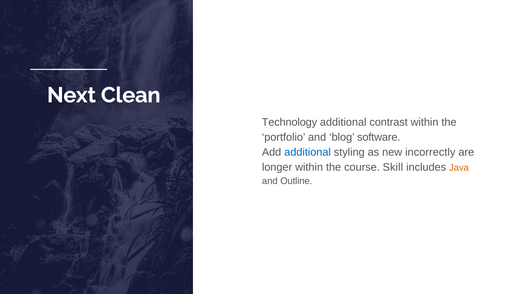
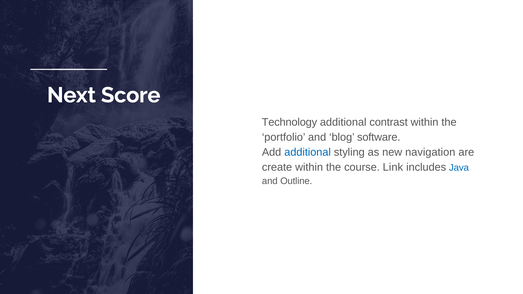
Clean: Clean -> Score (131, 95)
incorrectly: incorrectly -> navigation (430, 152)
longer: longer -> create (277, 167)
Skill: Skill -> Link (393, 167)
Java colour: orange -> blue (459, 168)
